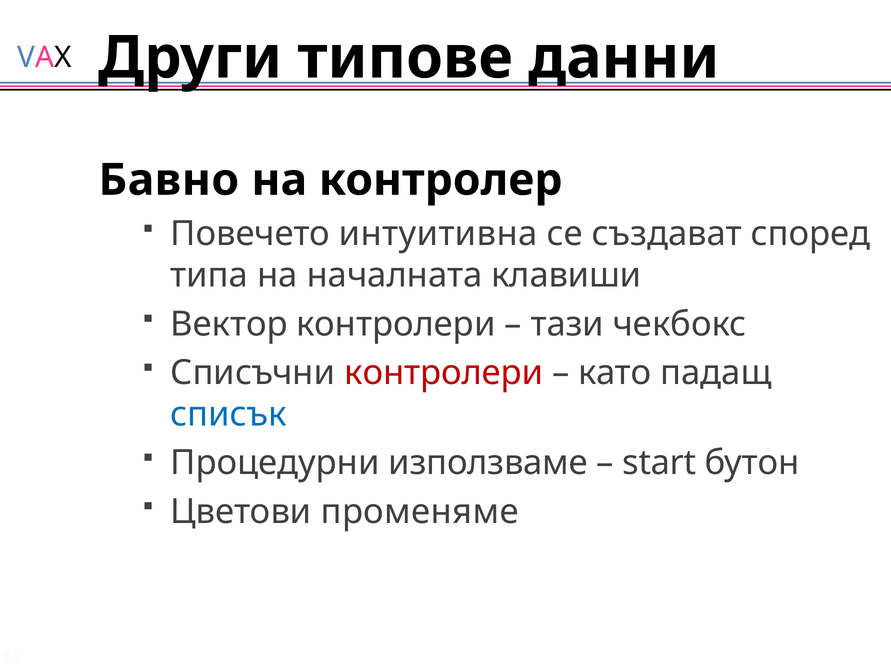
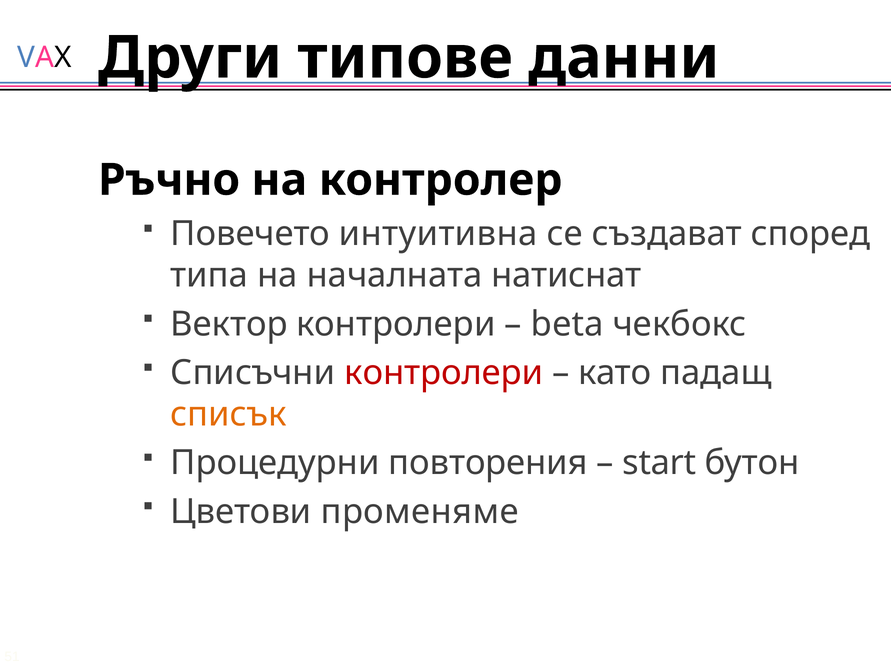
Бавно: Бавно -> Ръчно (169, 180)
клавиши: клавиши -> натиснат (566, 275)
тази: тази -> beta (567, 324)
списък colour: blue -> orange (229, 414)
използваме: използваме -> повторения (488, 462)
